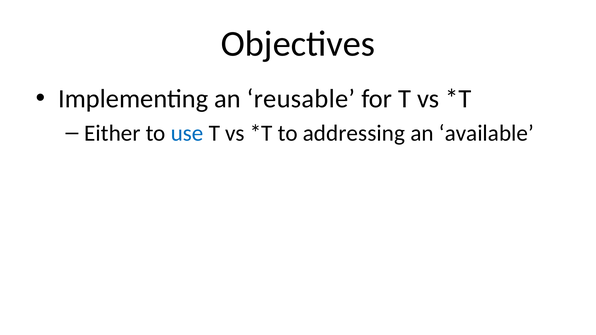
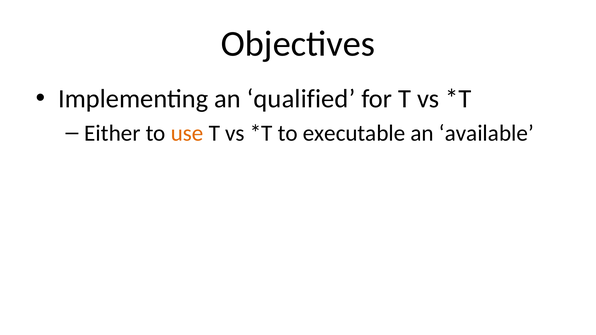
reusable: reusable -> qualified (301, 99)
use colour: blue -> orange (187, 133)
addressing: addressing -> executable (354, 133)
